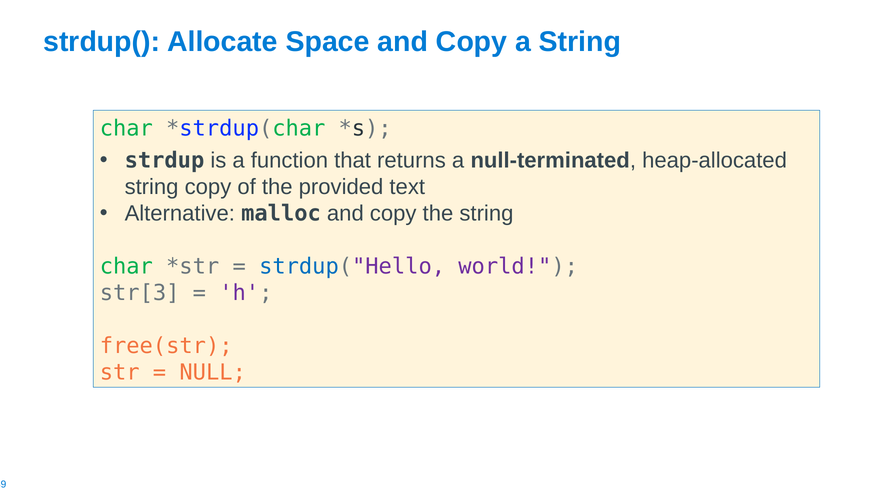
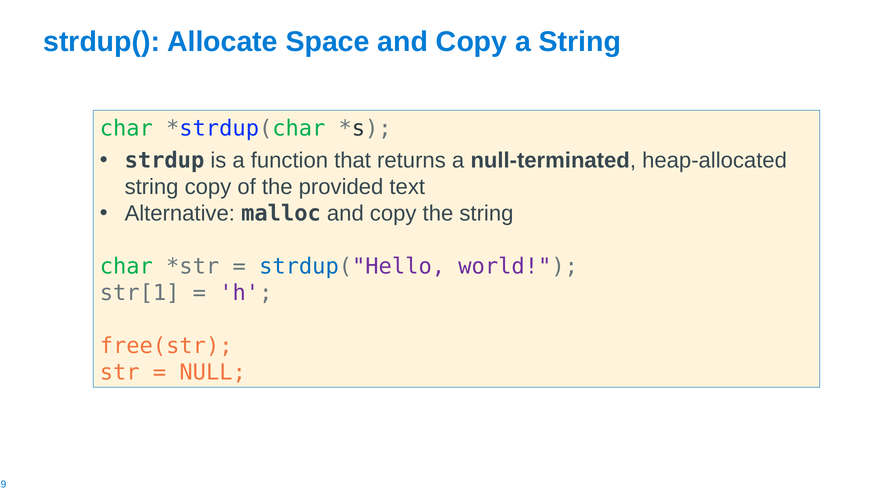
str[3: str[3 -> str[1 (140, 293)
